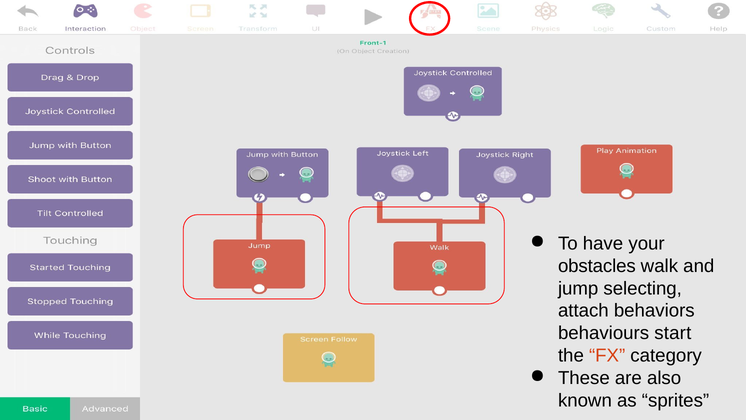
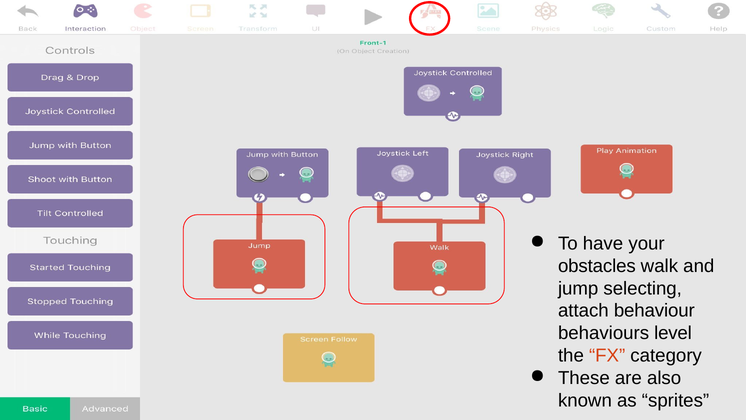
behaviors: behaviors -> behaviour (654, 311)
start: start -> level (673, 333)
